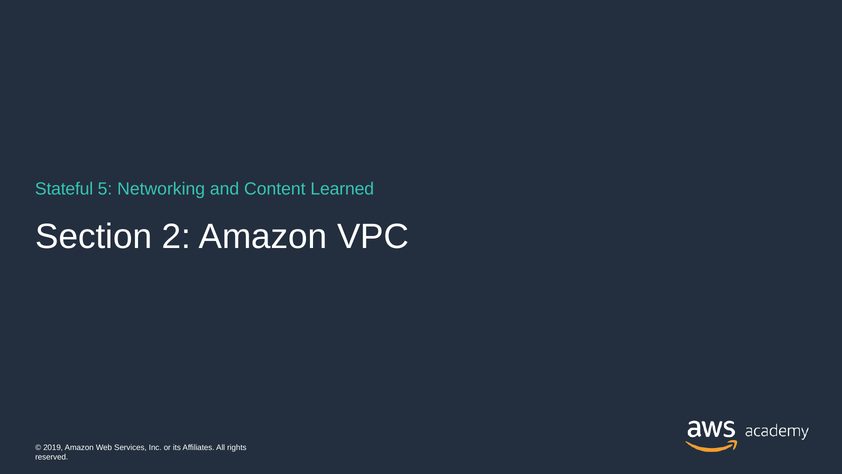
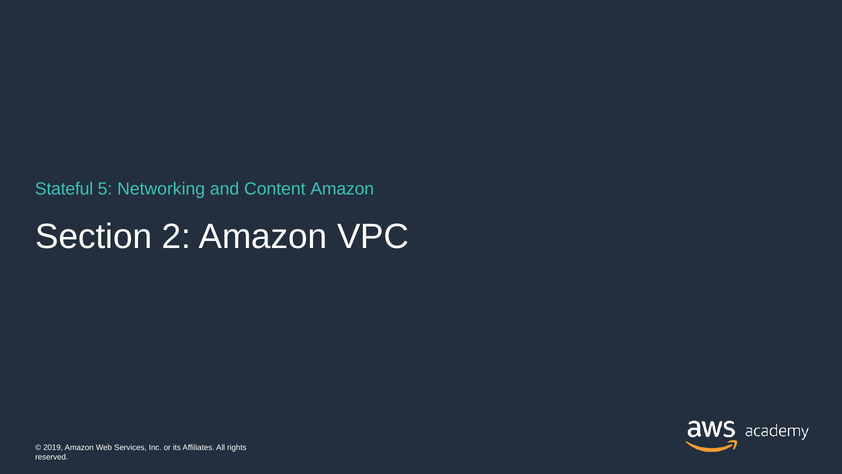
Content Learned: Learned -> Amazon (342, 189)
